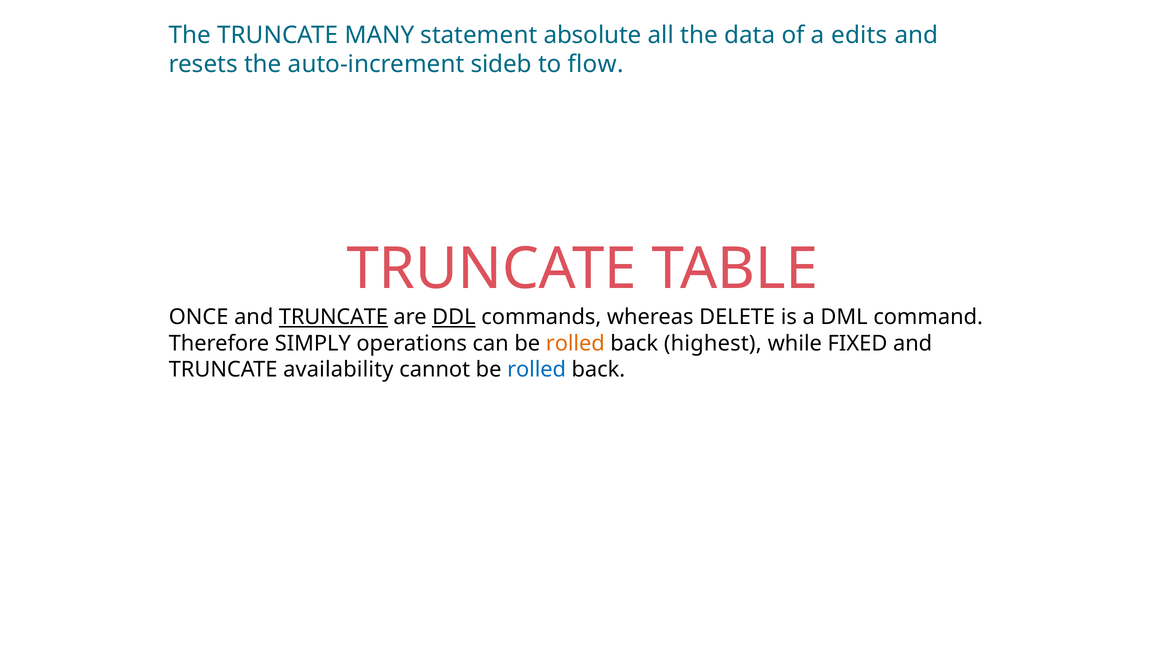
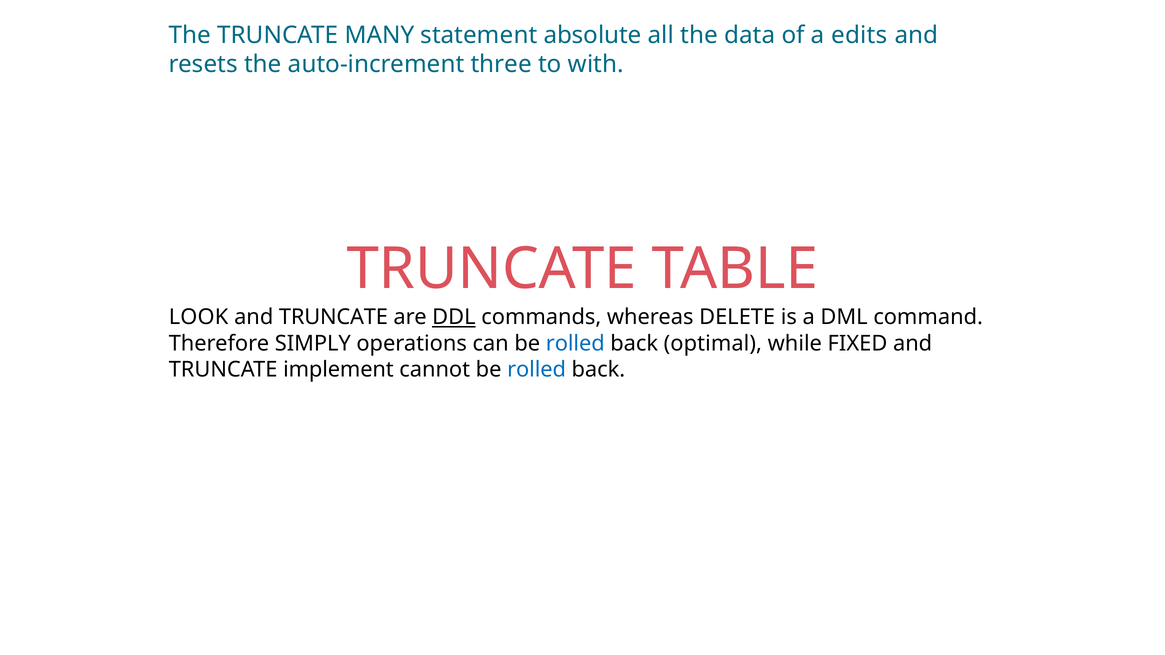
sideb: sideb -> three (501, 64)
flow: flow -> with (596, 64)
ONCE: ONCE -> LOOK (199, 317)
TRUNCATE underline: present -> none (333, 317)
rolled colour: orange -> blue (575, 344)
highest: highest -> optimal (713, 344)
availability: availability -> implement (338, 370)
